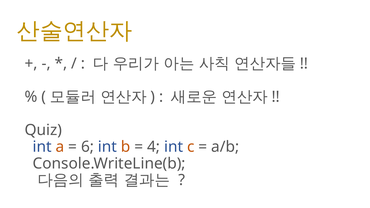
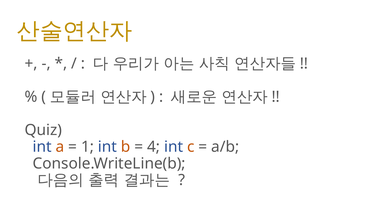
6: 6 -> 1 (87, 147)
